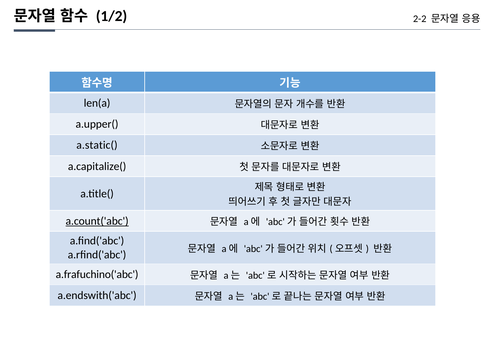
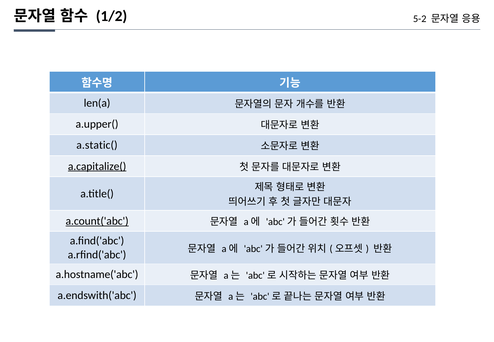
2-2: 2-2 -> 5-2 (420, 19)
a.capitalize( underline: none -> present (97, 166)
a.frafuchino('abc: a.frafuchino('abc -> a.hostname('abc (97, 274)
